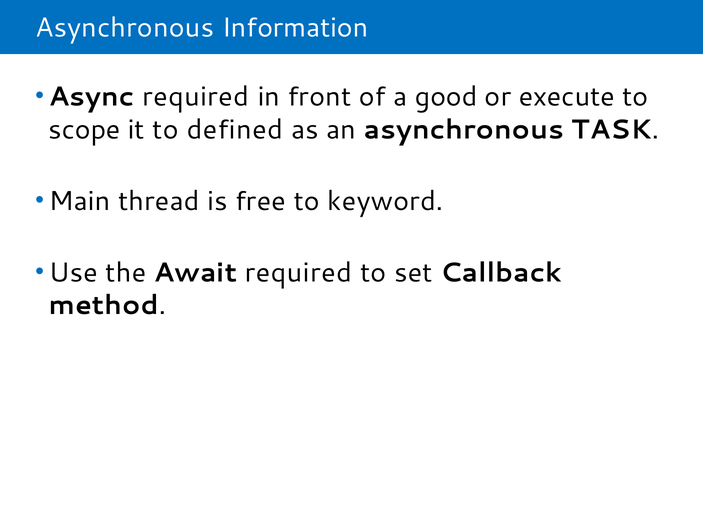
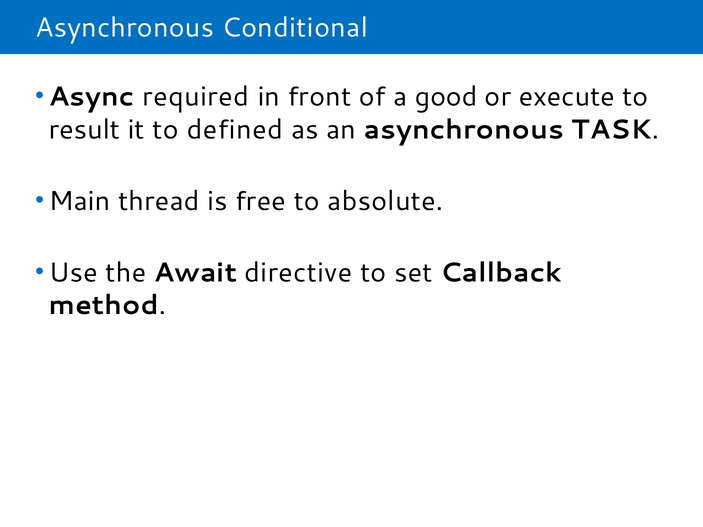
Information: Information -> Conditional (295, 28)
scope: scope -> result (84, 130)
keyword: keyword -> absolute (385, 201)
Await required: required -> directive (299, 273)
